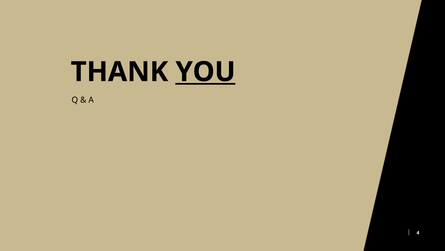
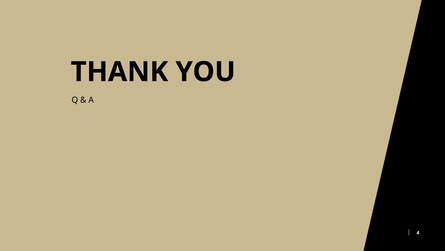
YOU underline: present -> none (206, 72)
